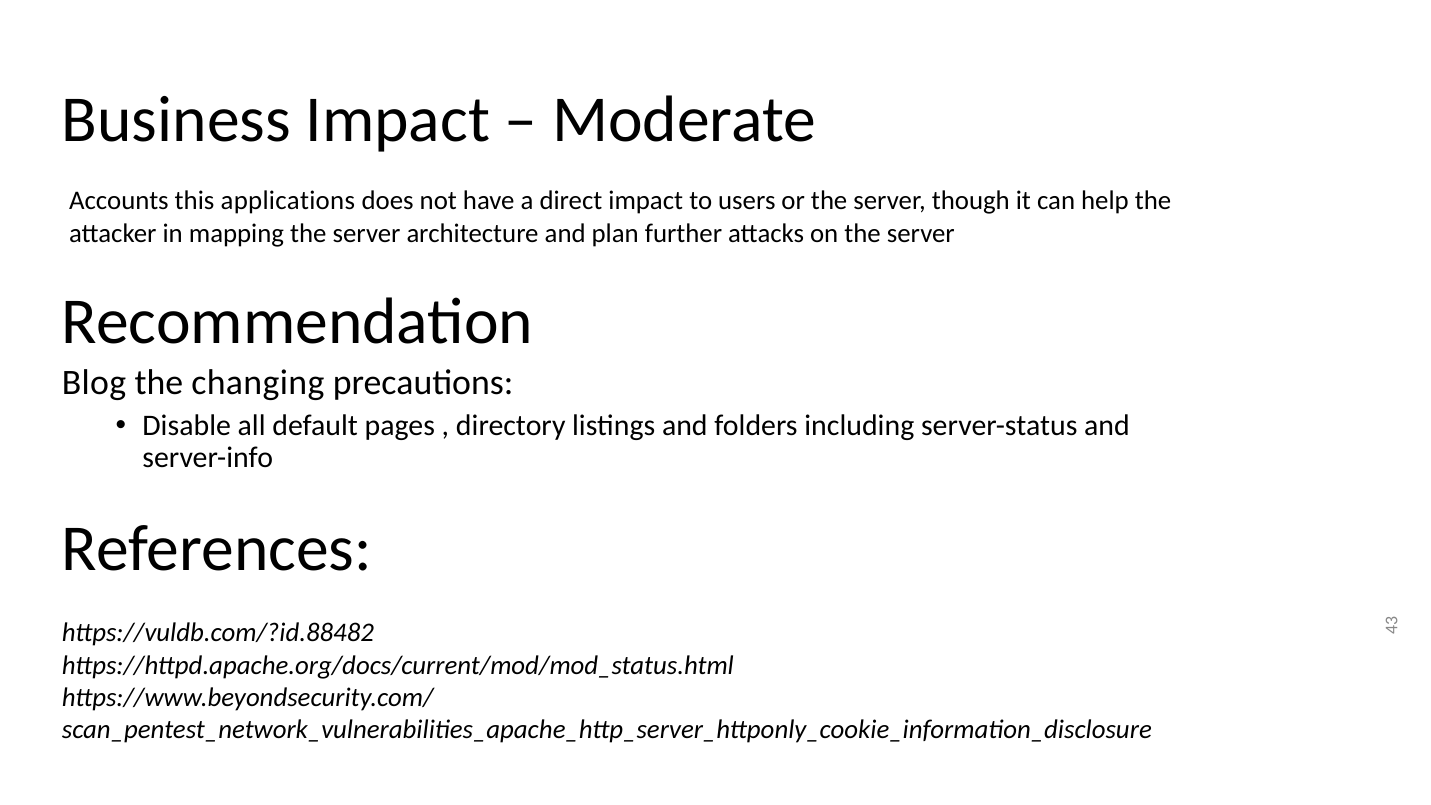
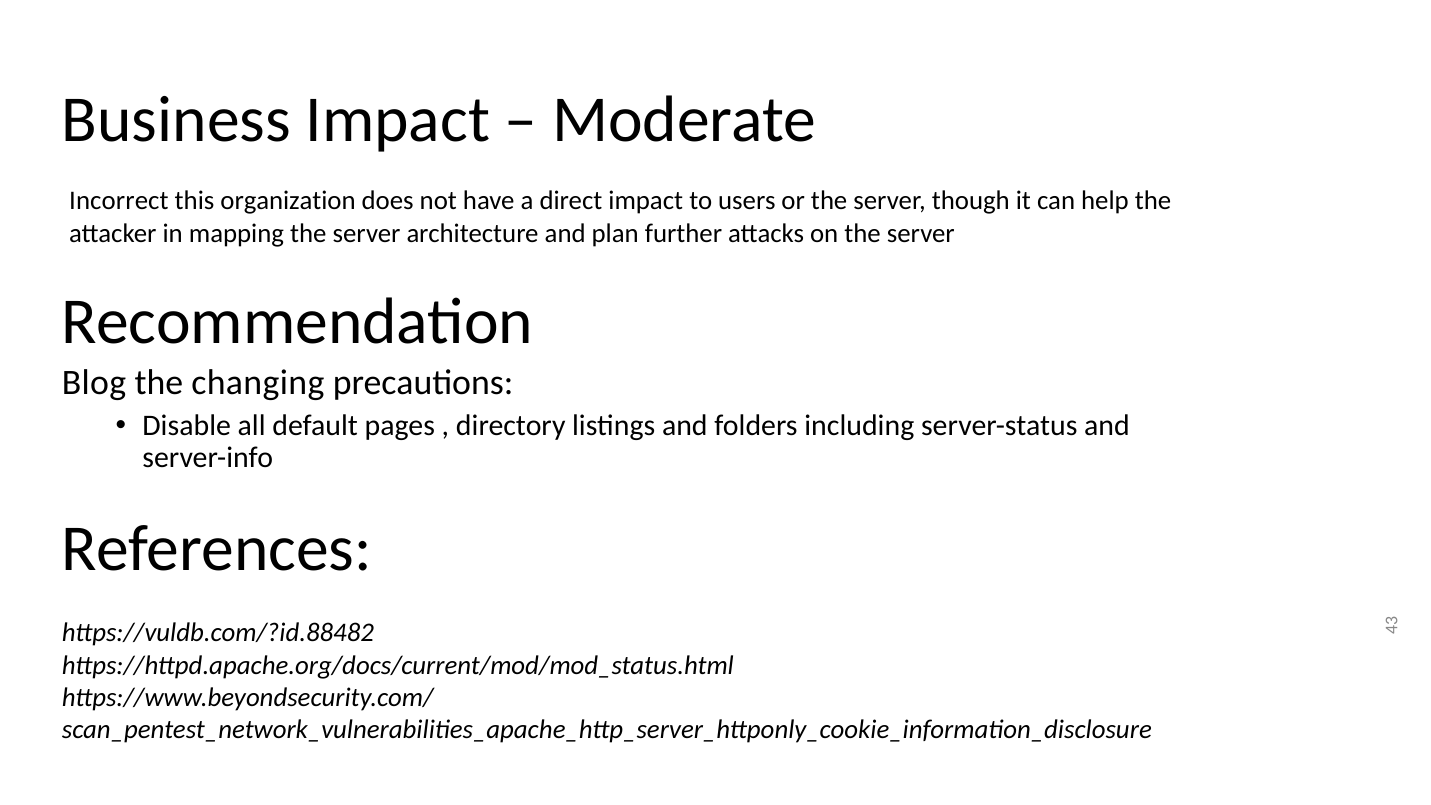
Accounts: Accounts -> Incorrect (119, 201)
applications: applications -> organization (288, 201)
